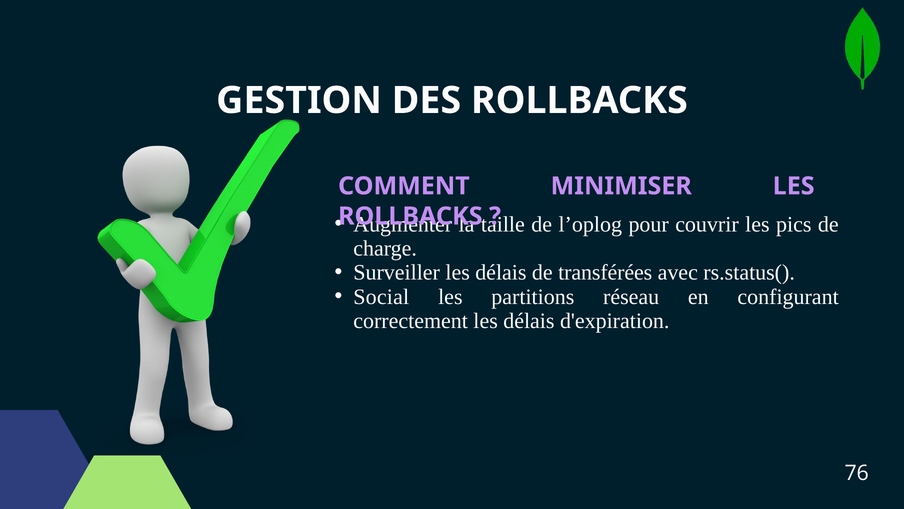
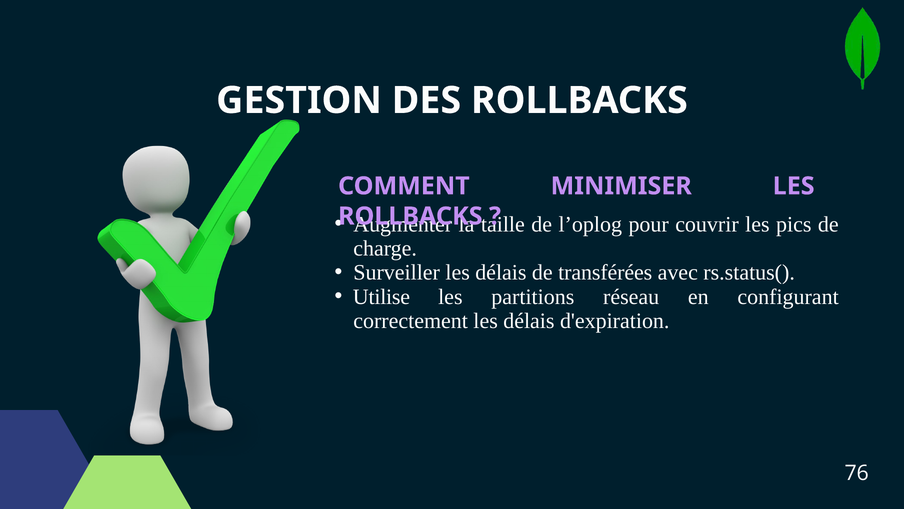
Social: Social -> Utilise (381, 297)
